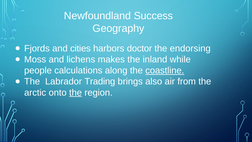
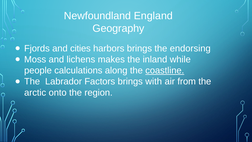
Success: Success -> England (153, 16)
harbors doctor: doctor -> brings (139, 48)
Trading: Trading -> Factors (100, 81)
also: also -> with (154, 81)
the underline: present -> none (76, 92)
